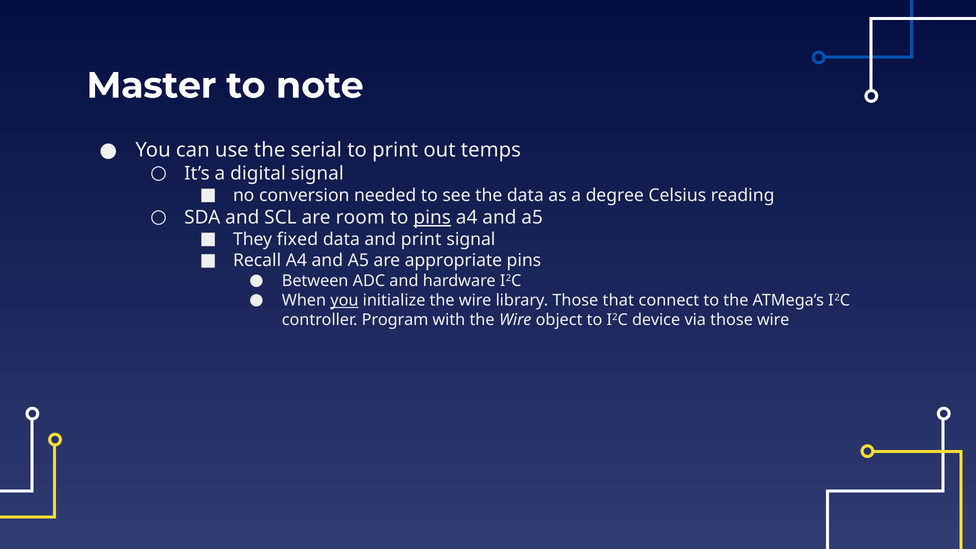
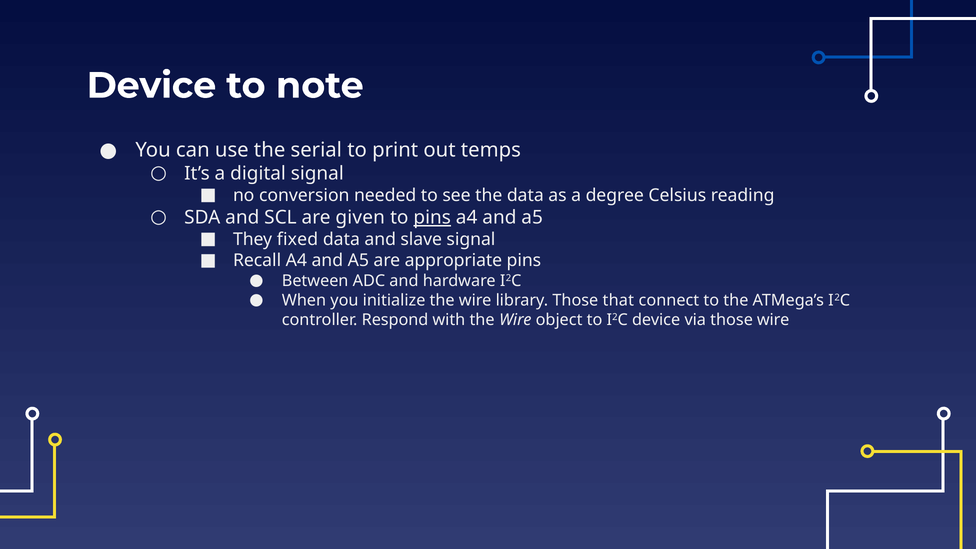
Master: Master -> Device (151, 86)
room: room -> given (360, 218)
and print: print -> slave (421, 239)
you underline: present -> none (344, 300)
Program: Program -> Respond (395, 320)
